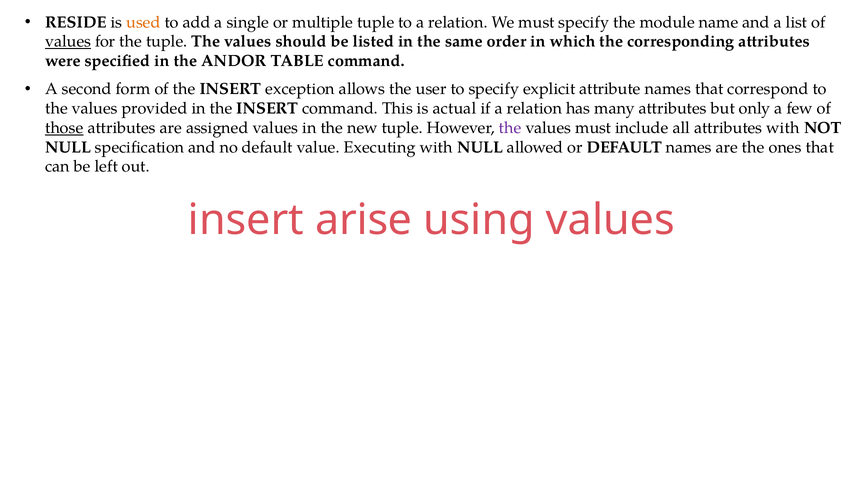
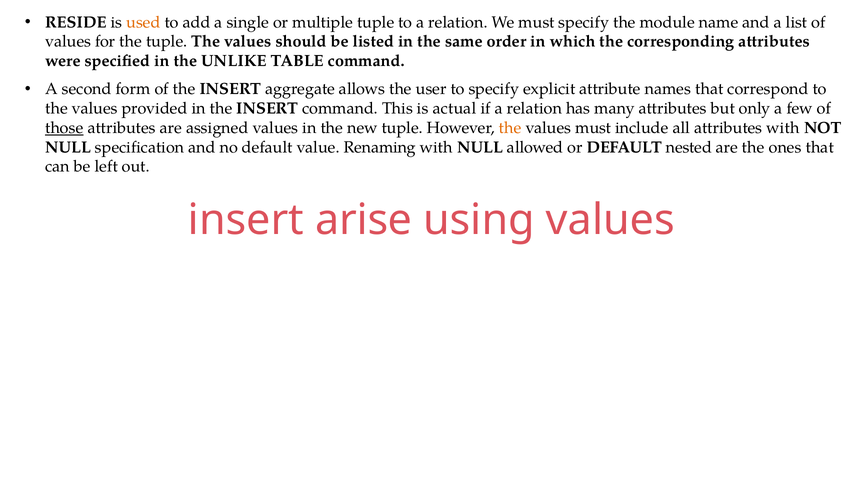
values underline: present -> none (68, 42)
ANDOR: ANDOR -> UNLIKE (234, 61)
exception: exception -> aggregate (300, 89)
the colour: purple -> orange (510, 128)
Executing: Executing -> Renaming (380, 147)
DEFAULT names: names -> nested (689, 147)
